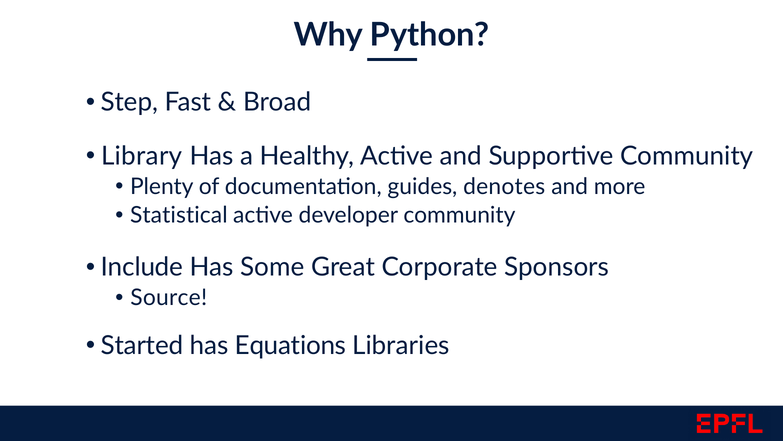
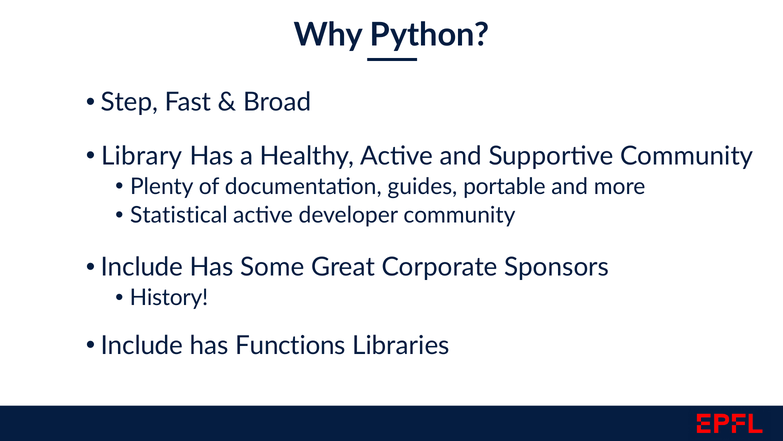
denotes: denotes -> portable (504, 186)
Source: Source -> History (169, 297)
Started: Started -> Include (142, 345)
Equations: Equations -> Functions (290, 345)
